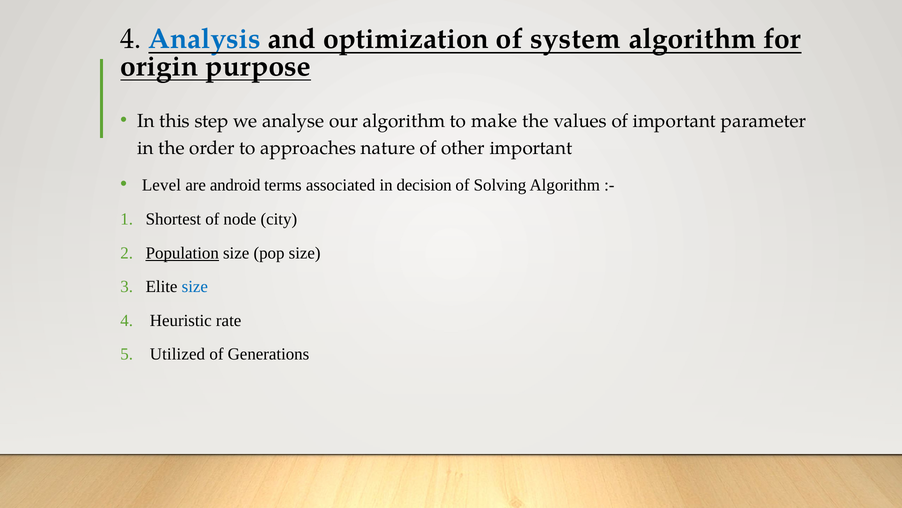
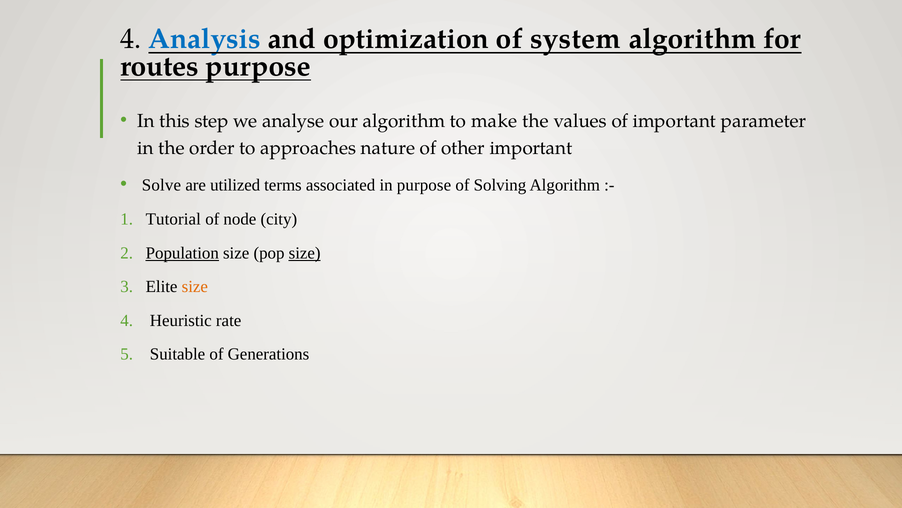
origin: origin -> routes (160, 66)
Level: Level -> Solve (161, 185)
android: android -> utilized (235, 185)
in decision: decision -> purpose (424, 185)
Shortest: Shortest -> Tutorial (173, 219)
size underline: none -> present (305, 253)
size colour: blue -> orange (195, 286)
Utilized: Utilized -> Suitable (178, 354)
